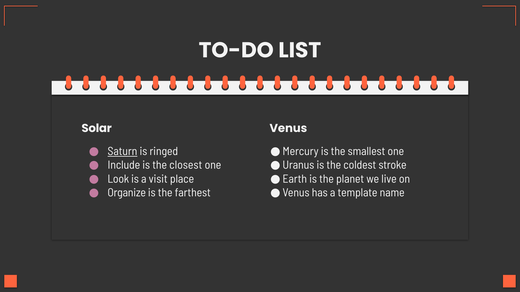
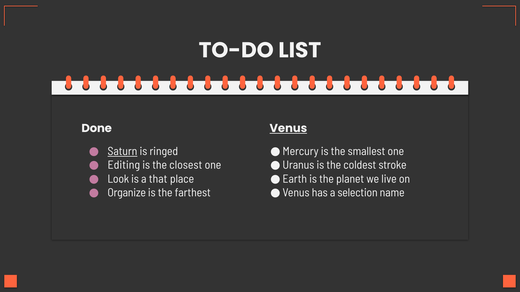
Solar: Solar -> Done (97, 129)
Venus underline: none -> present (288, 129)
Include: Include -> Editing (124, 165)
visit: visit -> that (158, 179)
template: template -> selection (358, 193)
